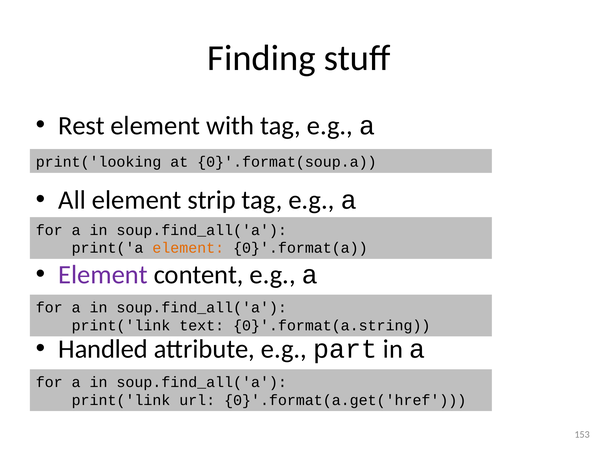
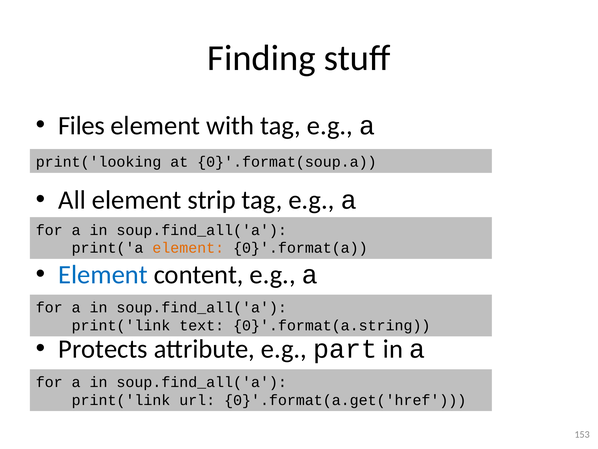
Rest: Rest -> Files (81, 125)
Element colour: purple -> blue (103, 274)
Handled: Handled -> Protects (103, 349)
